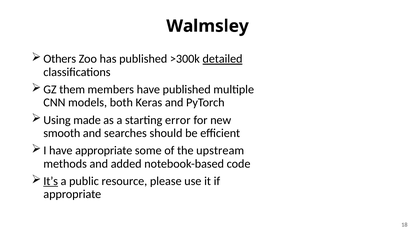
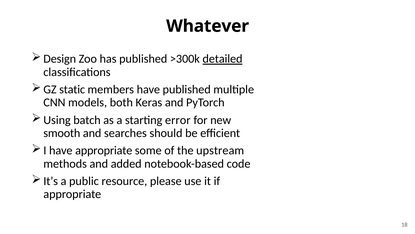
Walmsley: Walmsley -> Whatever (208, 26)
Others: Others -> Design (60, 59)
them: them -> static (72, 89)
made: made -> batch (87, 120)
It’s underline: present -> none (51, 181)
